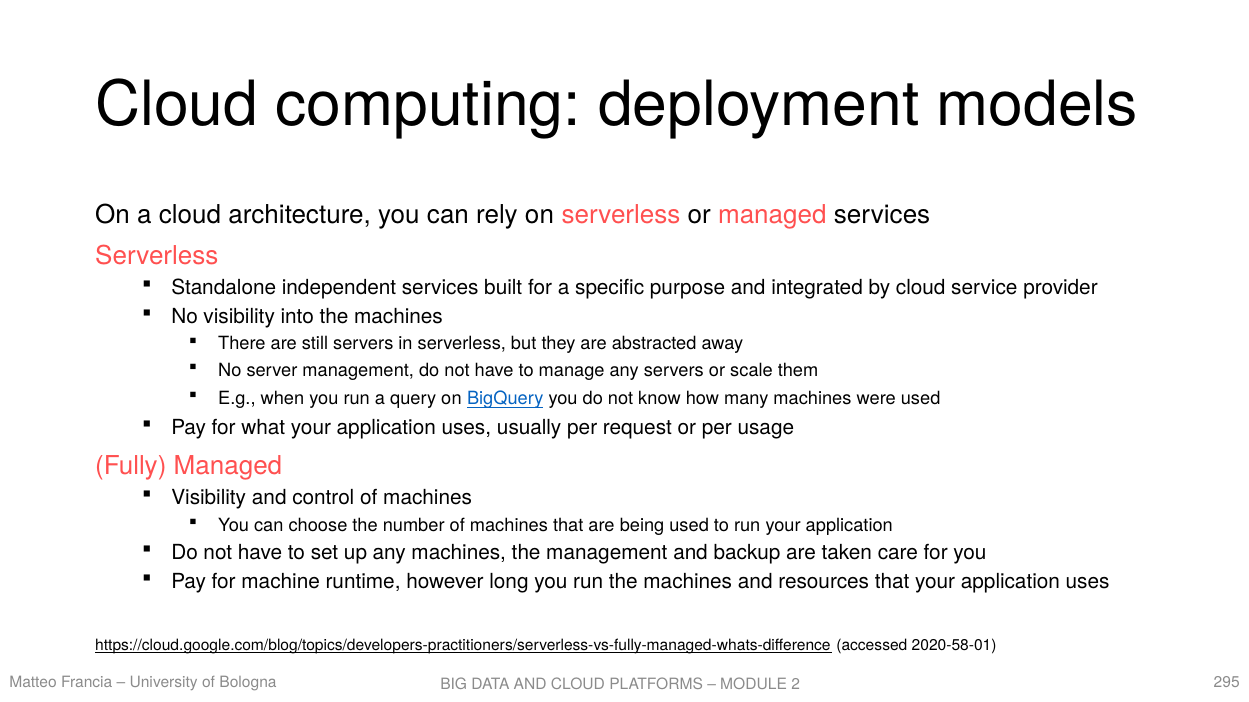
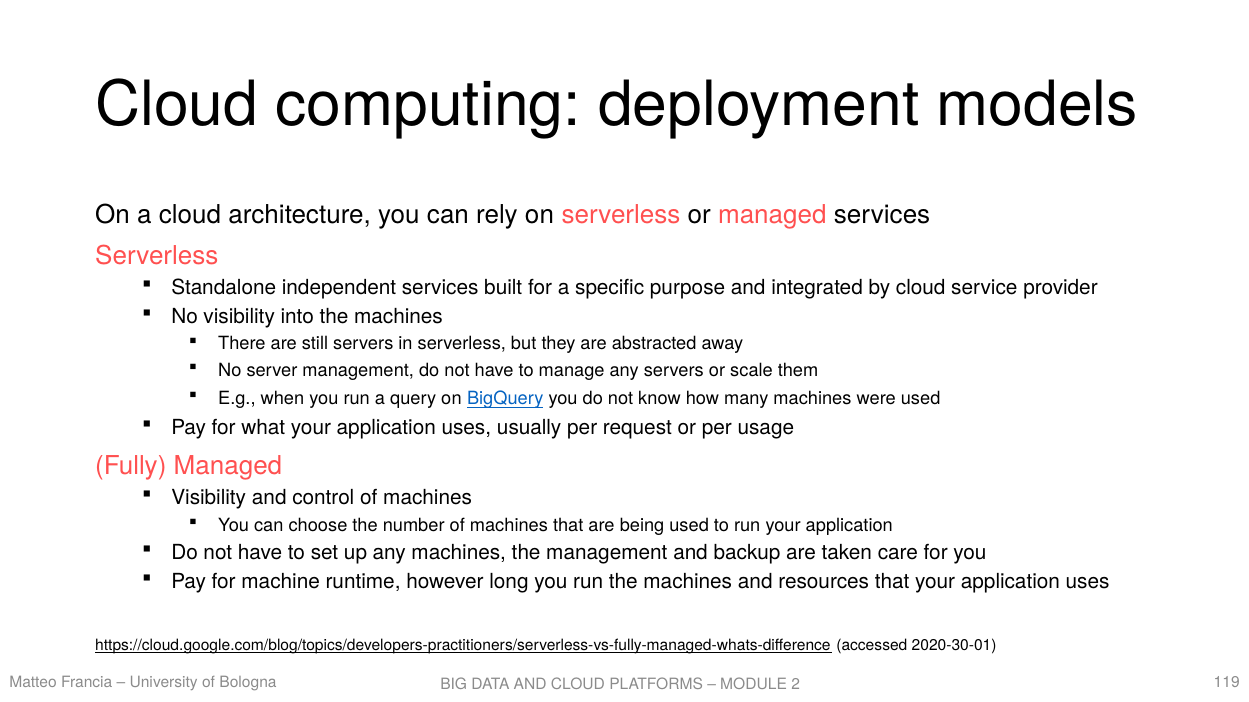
2020-58-01: 2020-58-01 -> 2020-30-01 (954, 646)
295: 295 -> 119 (1227, 683)
